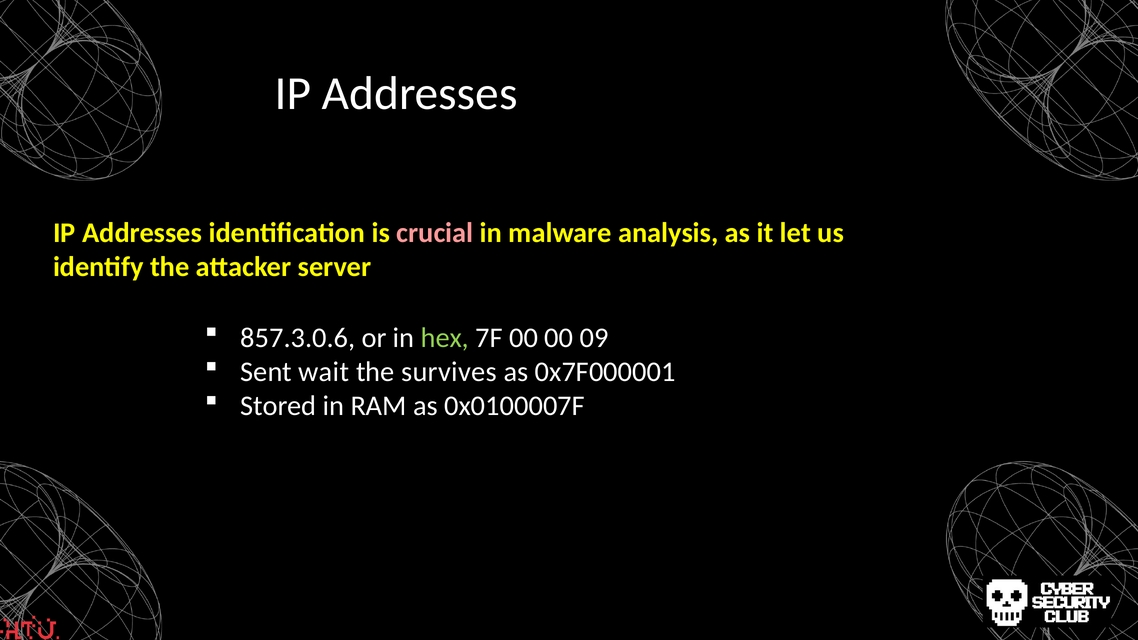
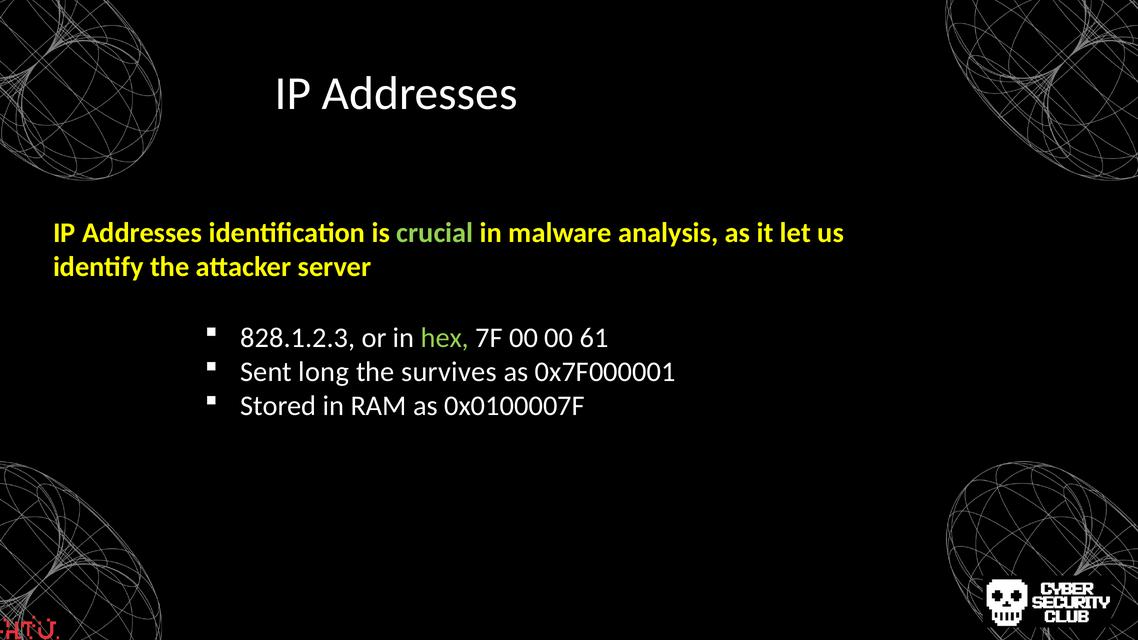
crucial colour: pink -> light green (435, 233)
857.3.0.6: 857.3.0.6 -> 828.1.2.3 (298, 338)
09: 09 -> 61 (594, 338)
wait: wait -> long (324, 372)
